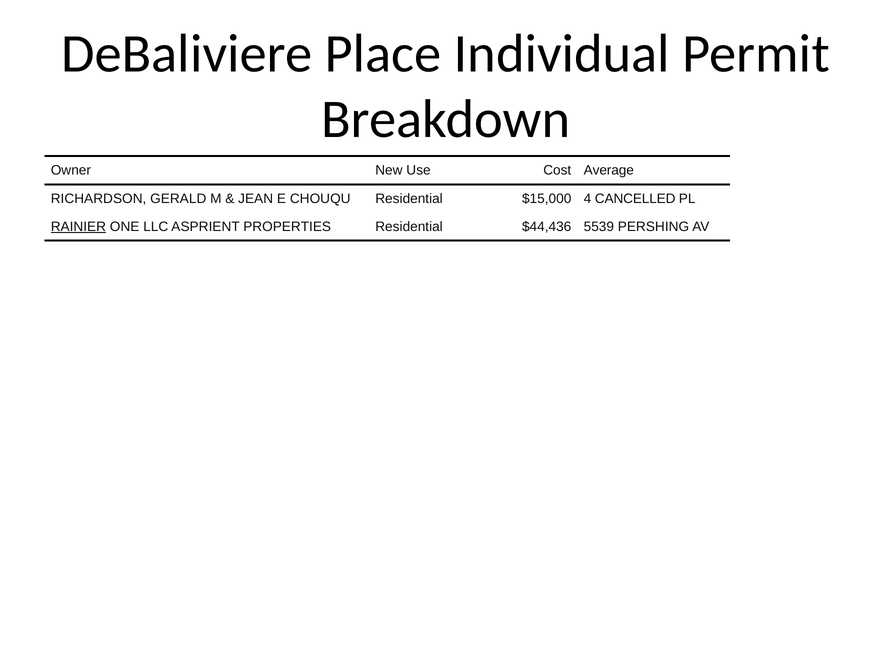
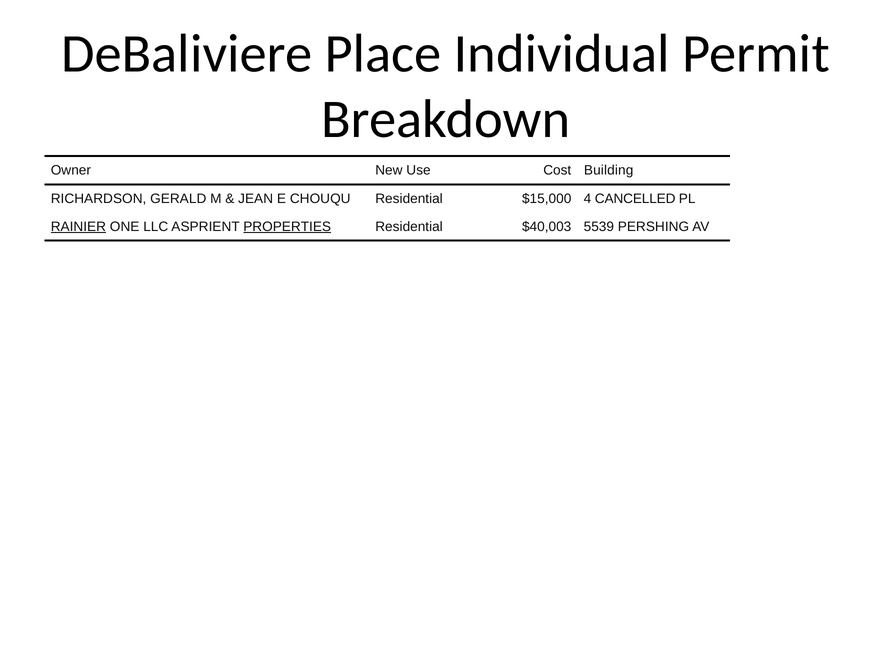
Average: Average -> Building (609, 170)
PROPERTIES underline: none -> present (287, 227)
$44,436: $44,436 -> $40,003 (547, 227)
